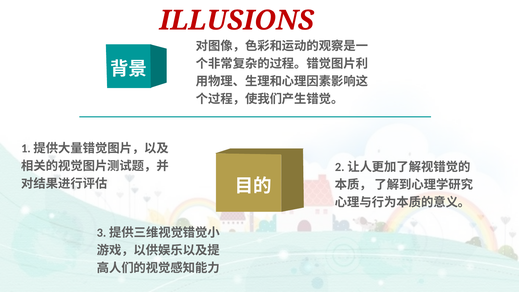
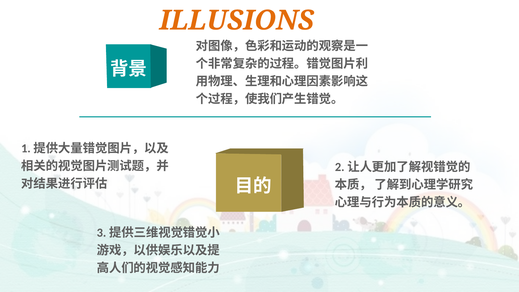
ILLUSIONS colour: red -> orange (237, 20)
